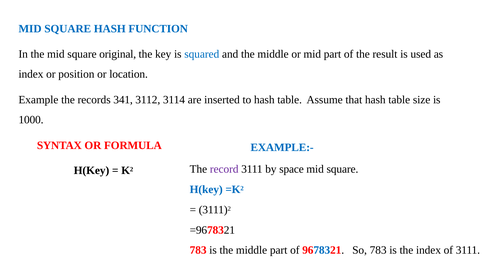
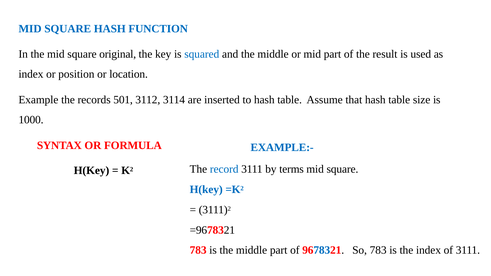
341: 341 -> 501 (123, 100)
record colour: purple -> blue (224, 169)
space: space -> terms (292, 169)
